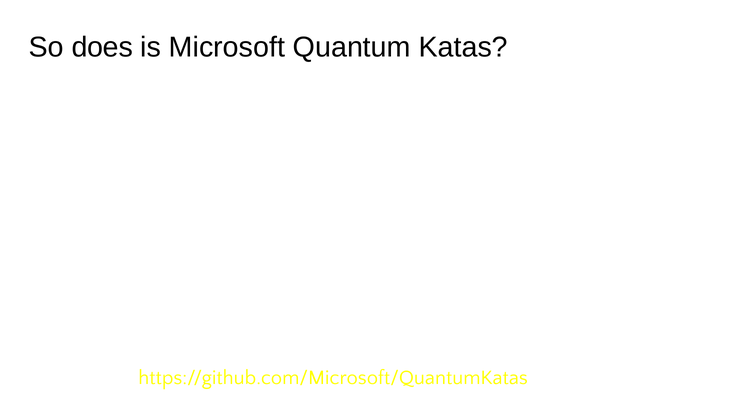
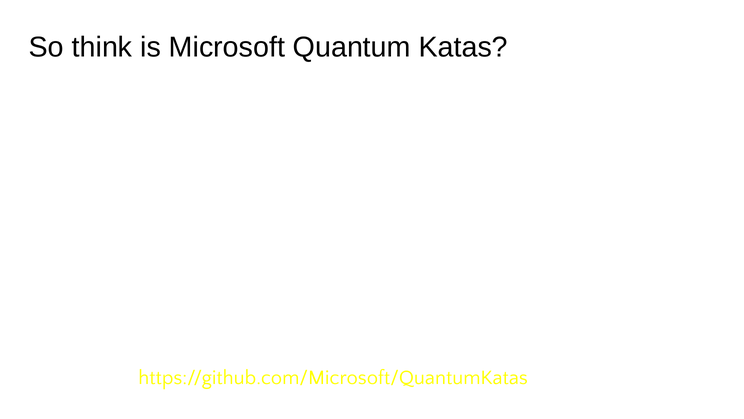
does: does -> think (102, 47)
